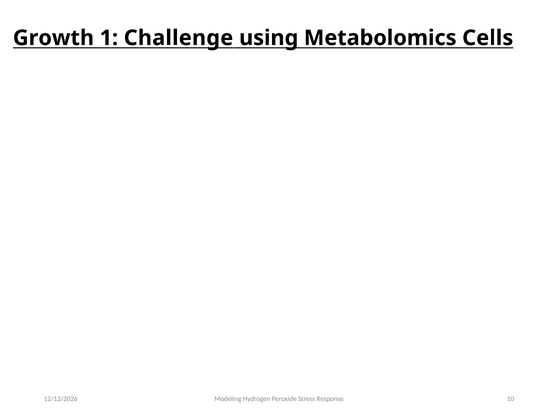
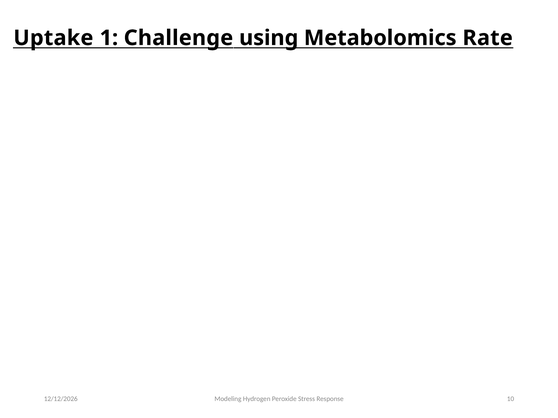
Growth: Growth -> Uptake (53, 38)
Cells: Cells -> Rate (488, 38)
